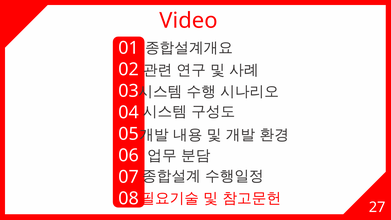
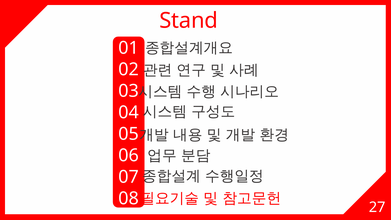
Video: Video -> Stand (189, 21)
